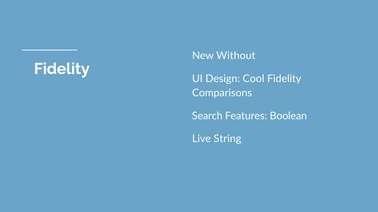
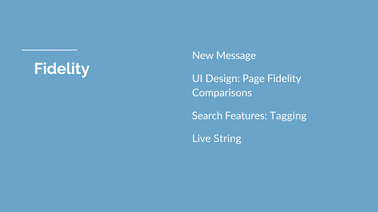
Without: Without -> Message (236, 56)
Cool: Cool -> Page (254, 79)
Boolean: Boolean -> Tagging (288, 116)
